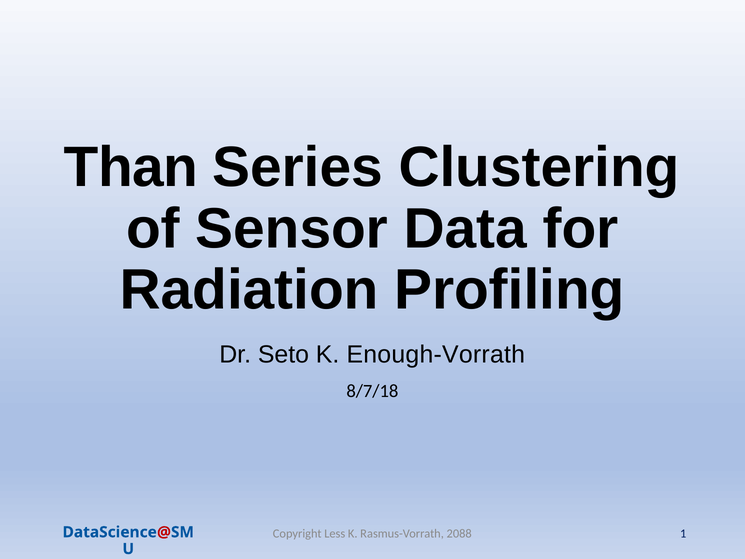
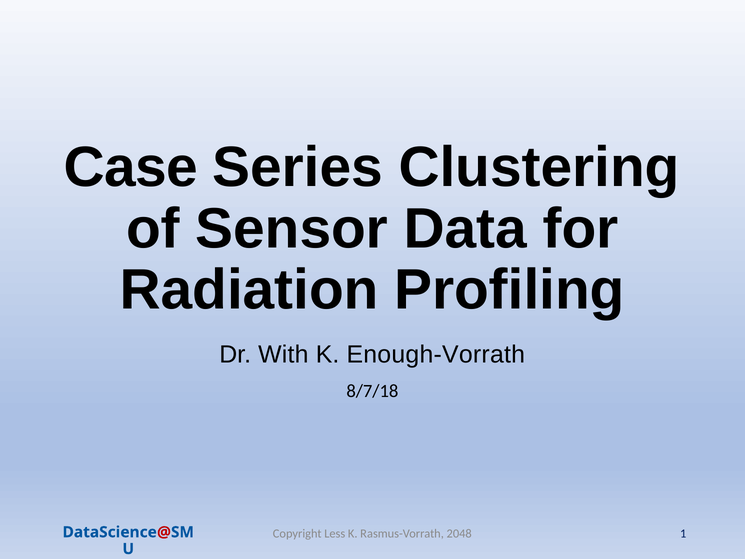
Than: Than -> Case (131, 167)
Seto: Seto -> With (283, 354)
2088: 2088 -> 2048 (459, 533)
